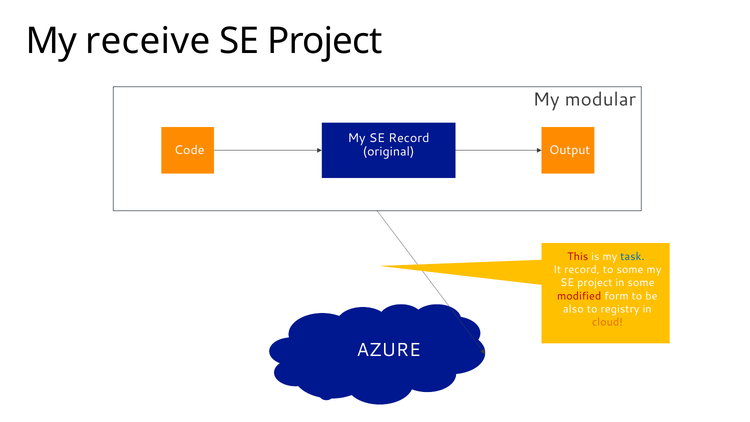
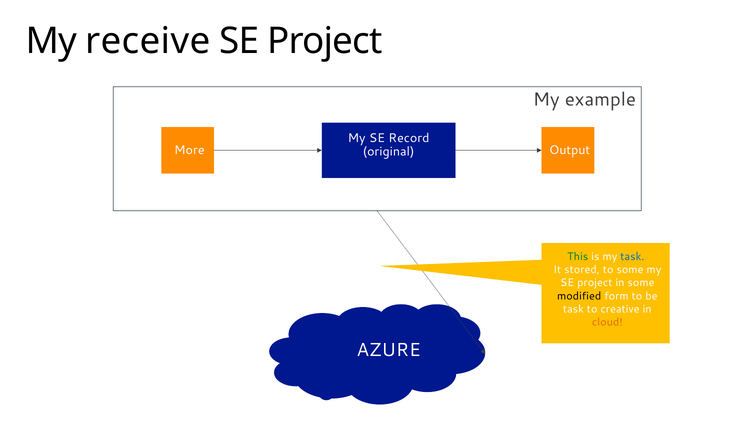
modular: modular -> example (600, 99)
Code: Code -> More (189, 150)
This colour: red -> green (578, 256)
It record: record -> stored (582, 270)
modified colour: red -> black (579, 296)
also: also -> task (573, 309)
registry: registry -> creative (620, 309)
